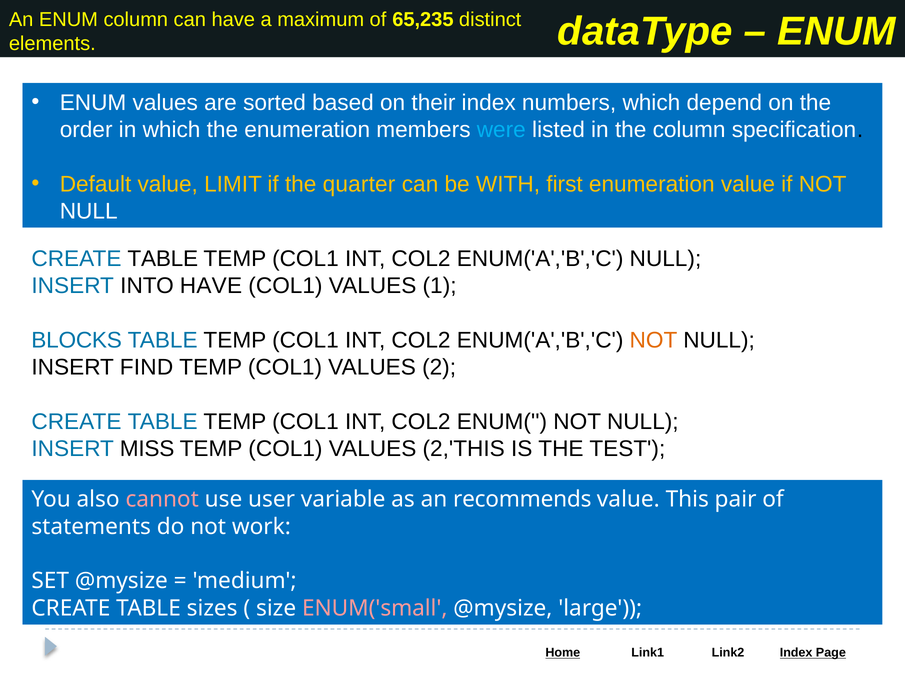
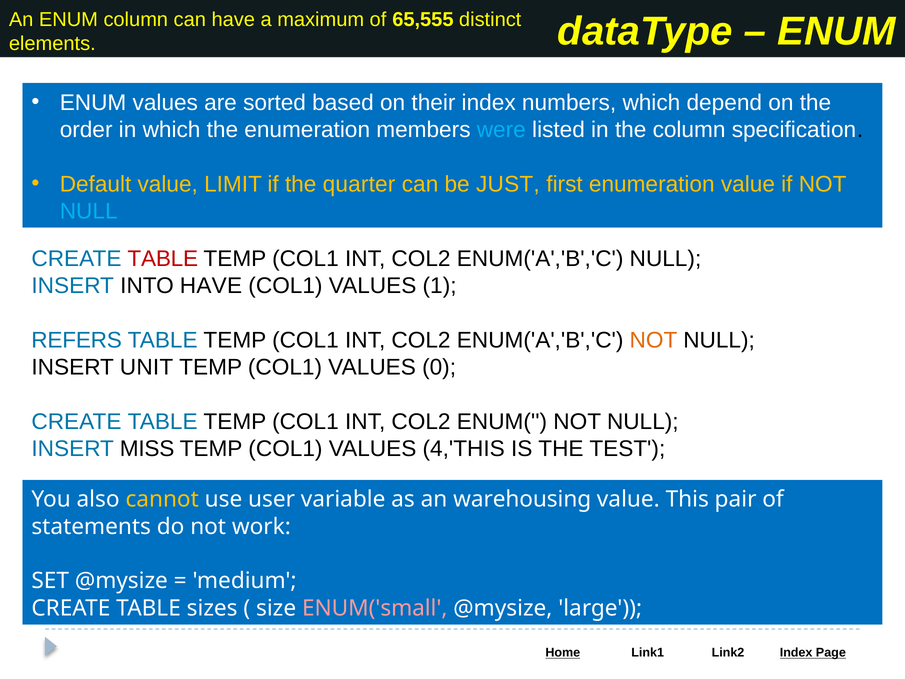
65,235: 65,235 -> 65,555 (423, 19)
WITH: WITH -> JUST (508, 184)
NULL colour: white -> light blue (89, 211)
TABLE colour: black -> red (163, 259)
BLOCKS: BLOCKS -> REFERS (77, 340)
FIND: FIND -> UNIT (147, 367)
2: 2 -> 0 (439, 367)
2,'THIS: 2,'THIS -> 4,'THIS (464, 449)
cannot colour: pink -> yellow (162, 499)
recommends: recommends -> warehousing (522, 499)
